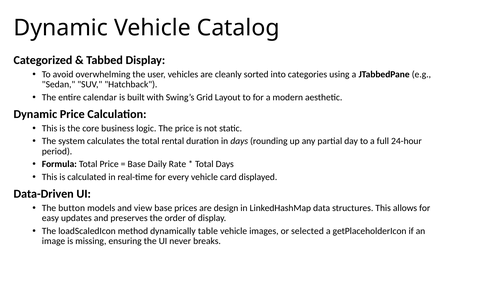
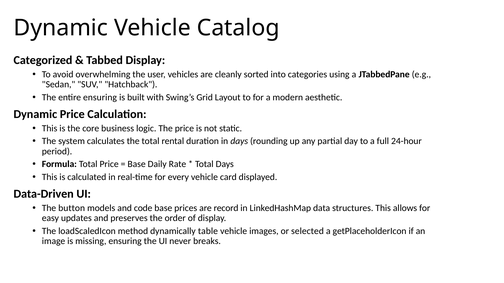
entire calendar: calendar -> ensuring (100, 97)
view: view -> code (143, 208)
design: design -> record (226, 208)
